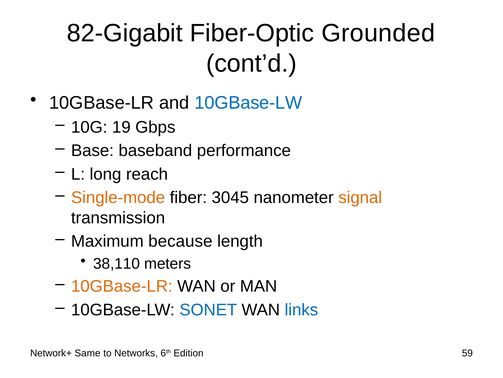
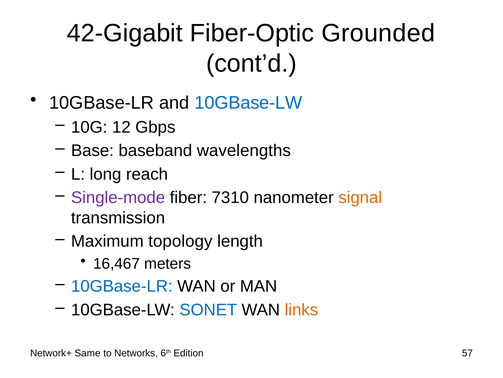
82-Gigabit: 82-Gigabit -> 42-Gigabit (125, 33)
19: 19 -> 12 (121, 127)
performance: performance -> wavelengths (244, 150)
Single-mode colour: orange -> purple (118, 197)
3045: 3045 -> 7310 (230, 197)
because: because -> topology (180, 241)
38,110: 38,110 -> 16,467 (116, 263)
10GBase-LR colour: orange -> blue (122, 286)
links colour: blue -> orange (301, 309)
59: 59 -> 57 (467, 353)
